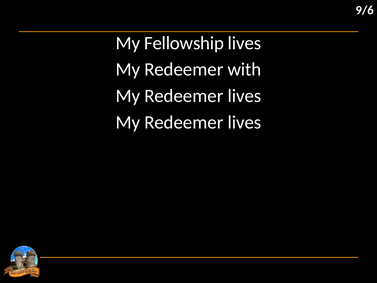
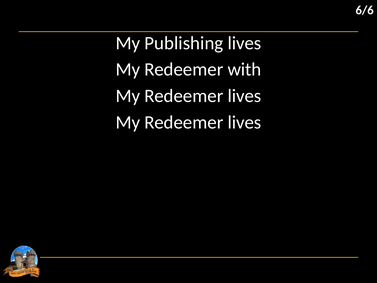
9/6: 9/6 -> 6/6 (365, 10)
Fellowship: Fellowship -> Publishing (184, 43)
